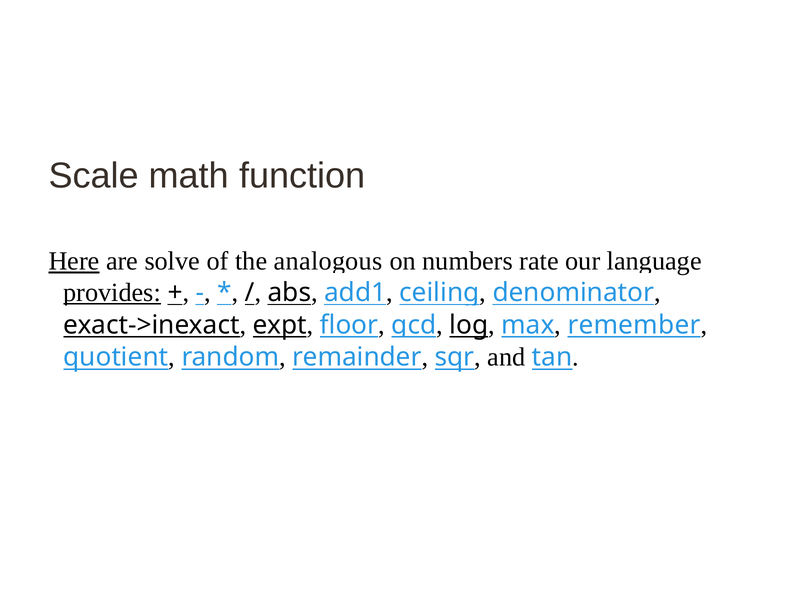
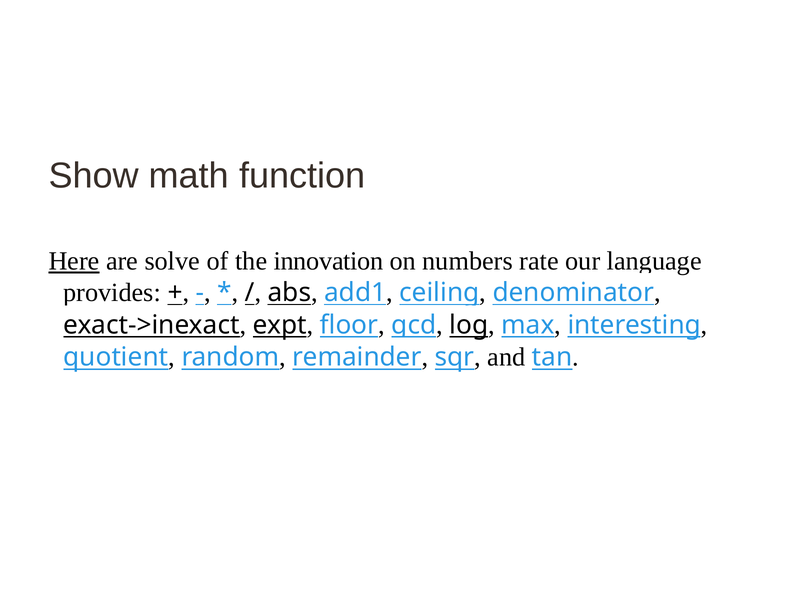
Scale: Scale -> Show (94, 176)
analogous: analogous -> innovation (328, 261)
provides underline: present -> none (112, 293)
remember: remember -> interesting (634, 325)
